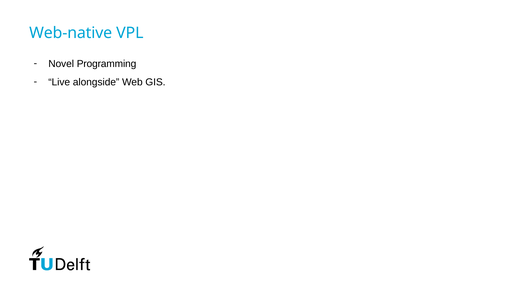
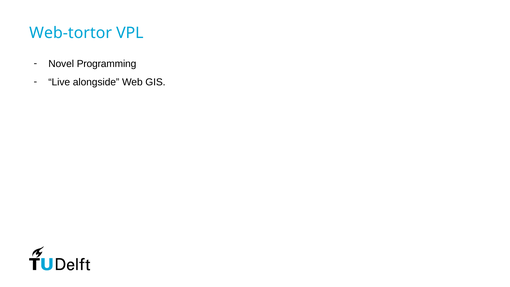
Web-native: Web-native -> Web-tortor (71, 33)
